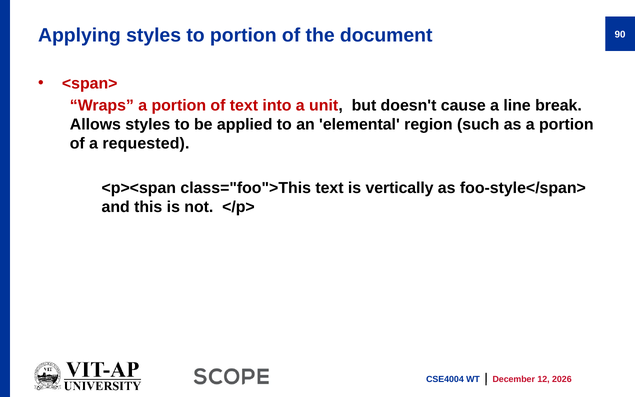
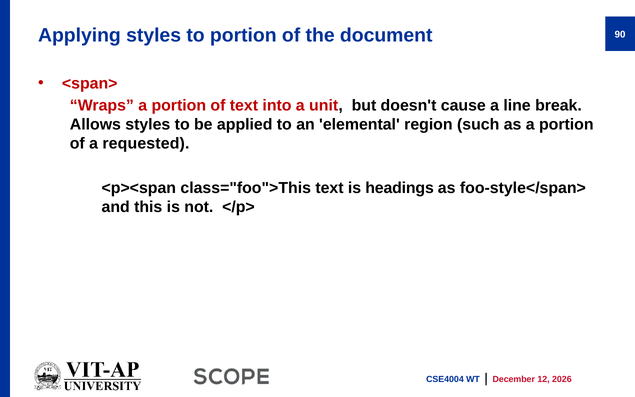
vertically: vertically -> headings (400, 188)
